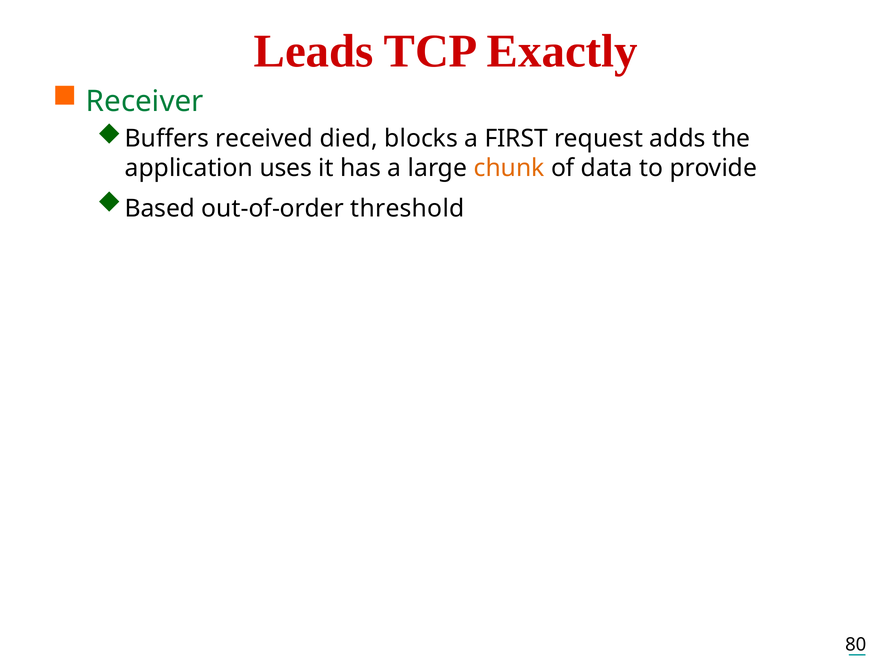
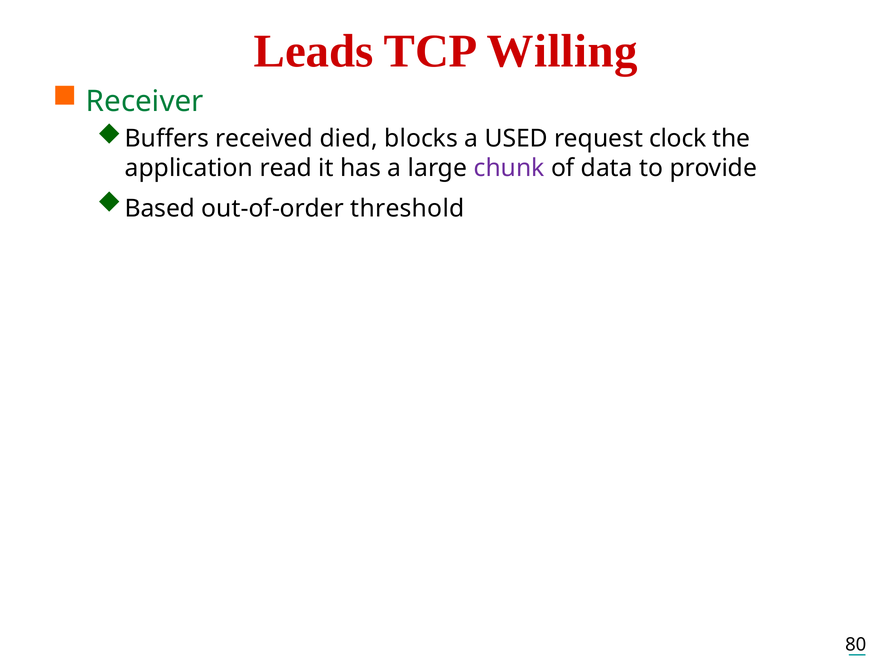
Exactly: Exactly -> Willing (562, 51)
FIRST: FIRST -> USED (516, 138)
adds: adds -> clock (678, 138)
uses: uses -> read (286, 168)
chunk colour: orange -> purple (509, 168)
